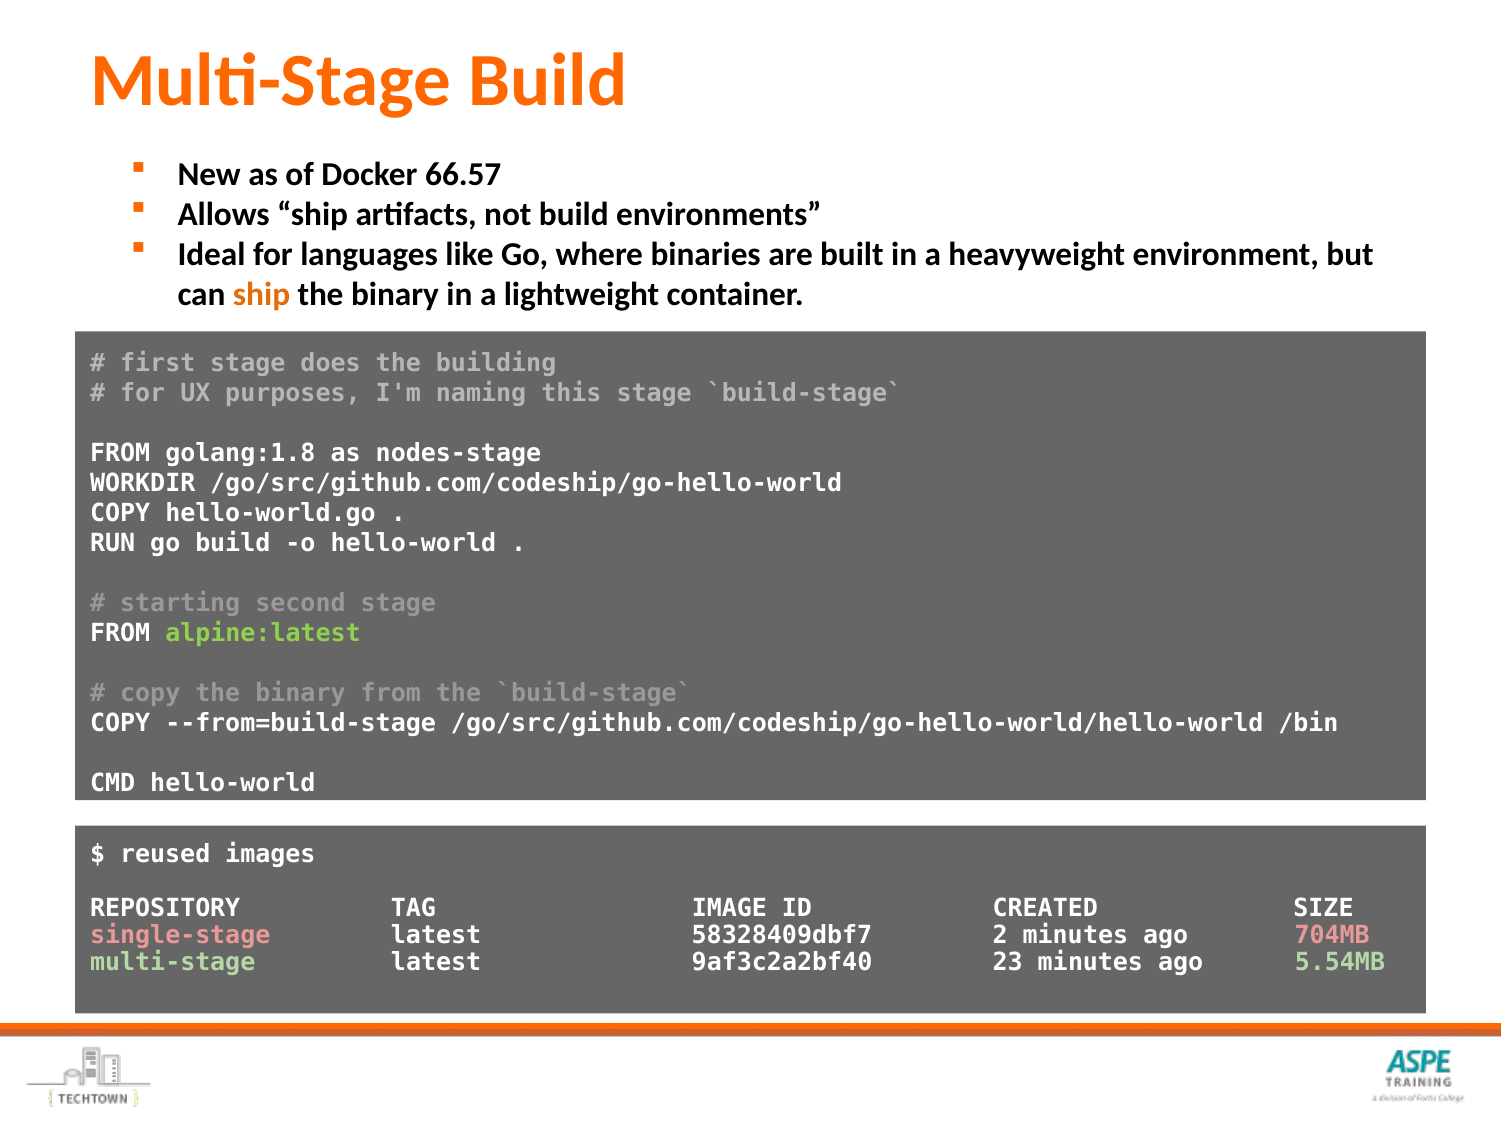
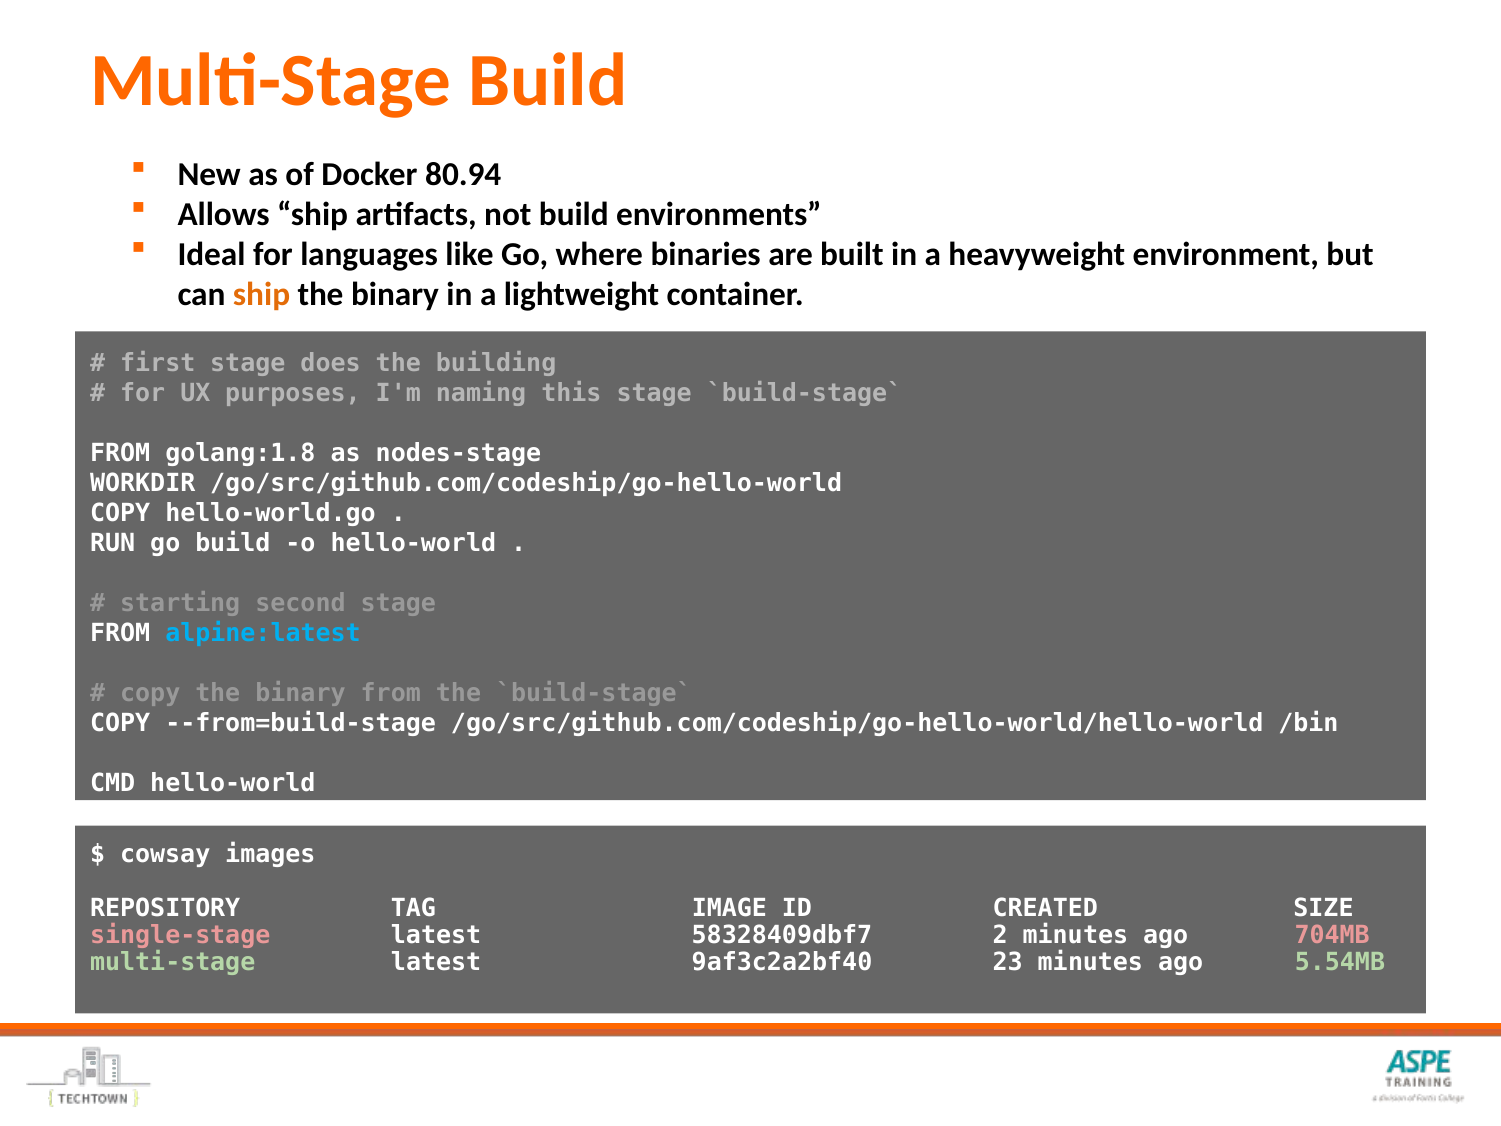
66.57: 66.57 -> 80.94 (463, 174)
alpine:latest colour: light green -> light blue (263, 633)
reused: reused -> cowsay (165, 854)
